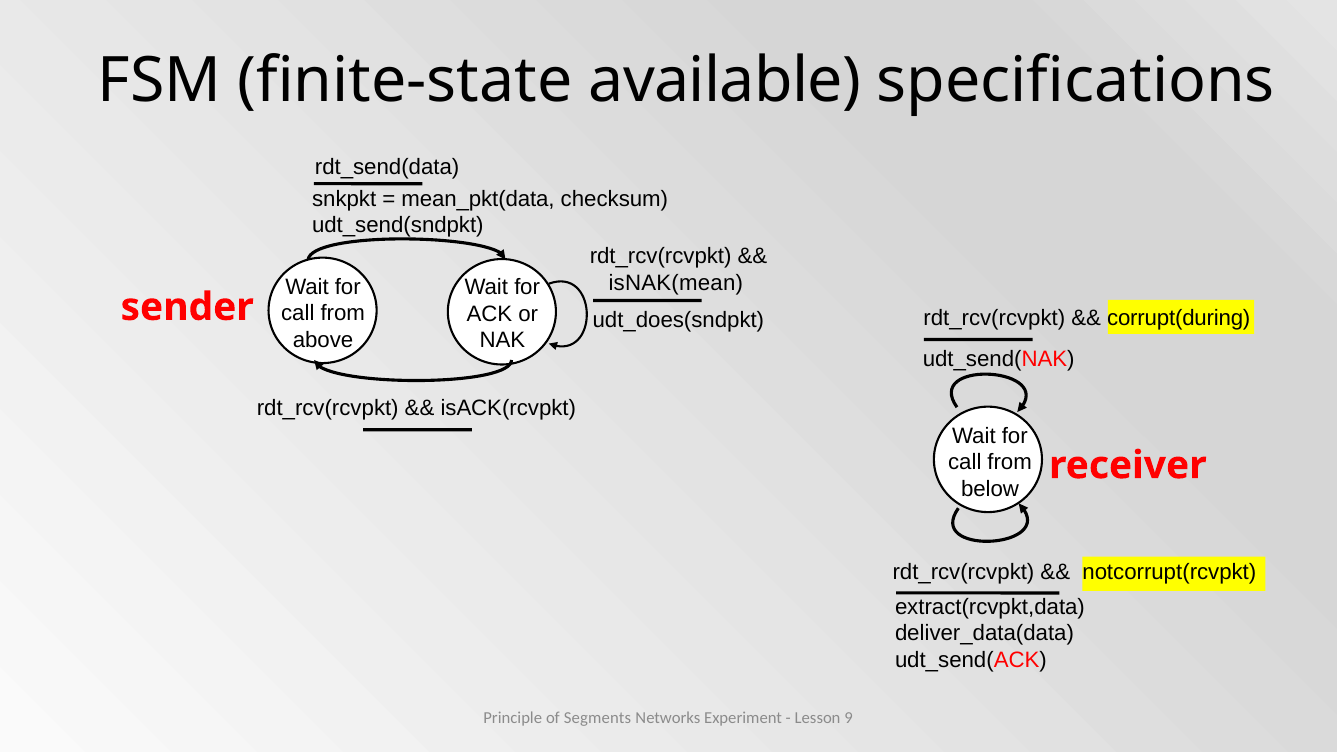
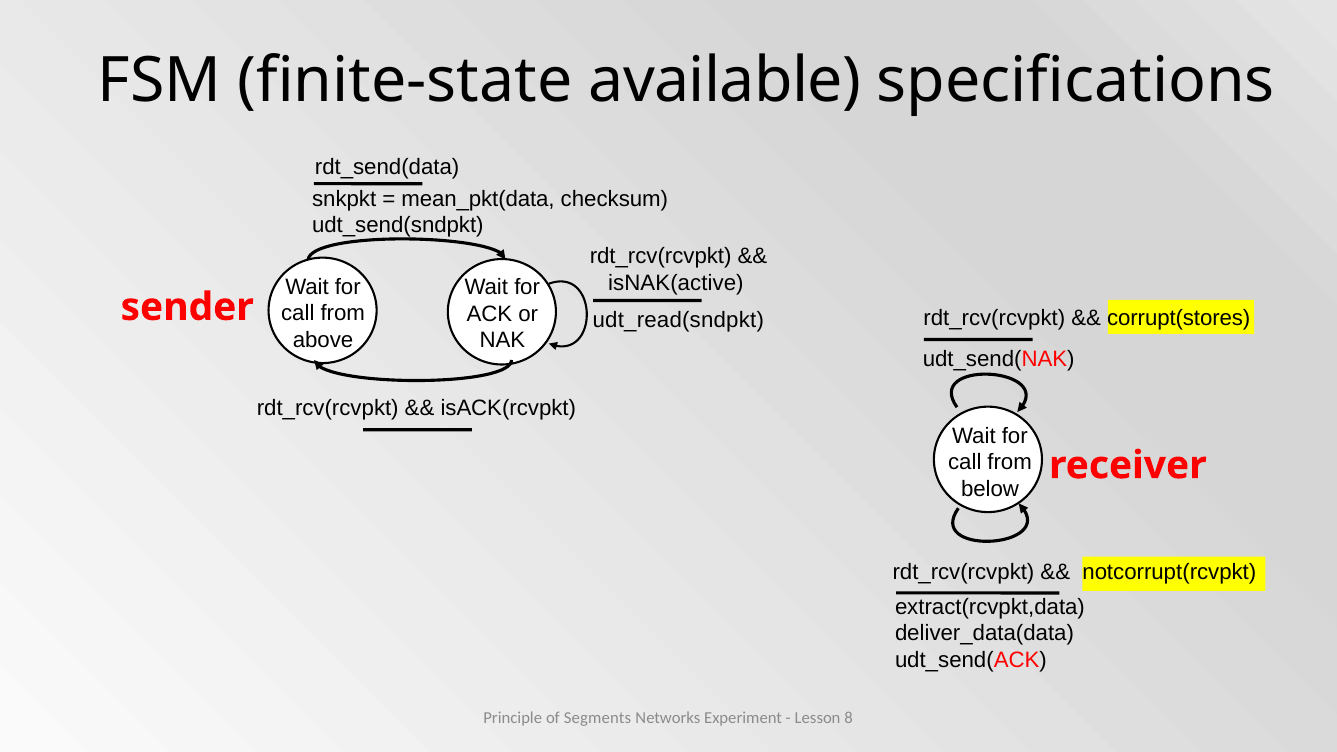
isNAK(mean: isNAK(mean -> isNAK(active (676, 283)
corrupt(during: corrupt(during -> corrupt(stores (1179, 318)
udt_does(sndpkt: udt_does(sndpkt -> udt_read(sndpkt (678, 320)
9: 9 -> 8 (849, 718)
